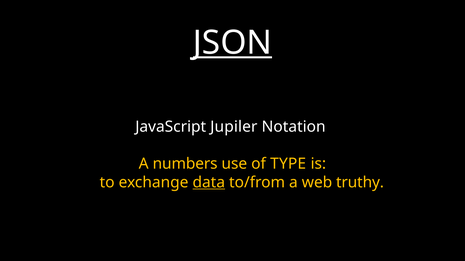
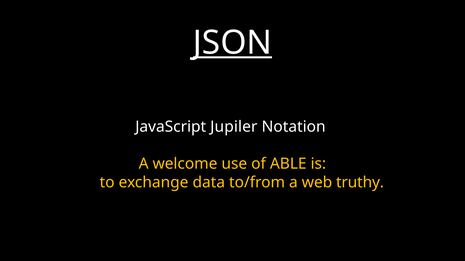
numbers: numbers -> welcome (185, 164)
TYPE: TYPE -> ABLE (288, 164)
data underline: present -> none (209, 183)
